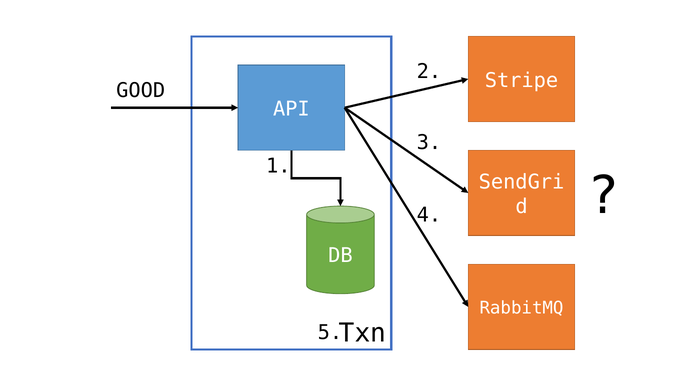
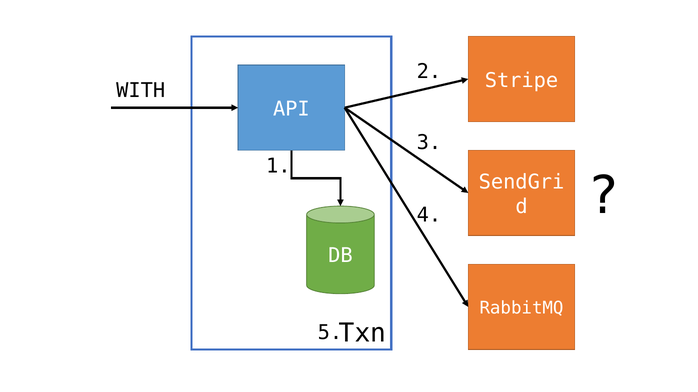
GOOD: GOOD -> WITH (141, 90)
